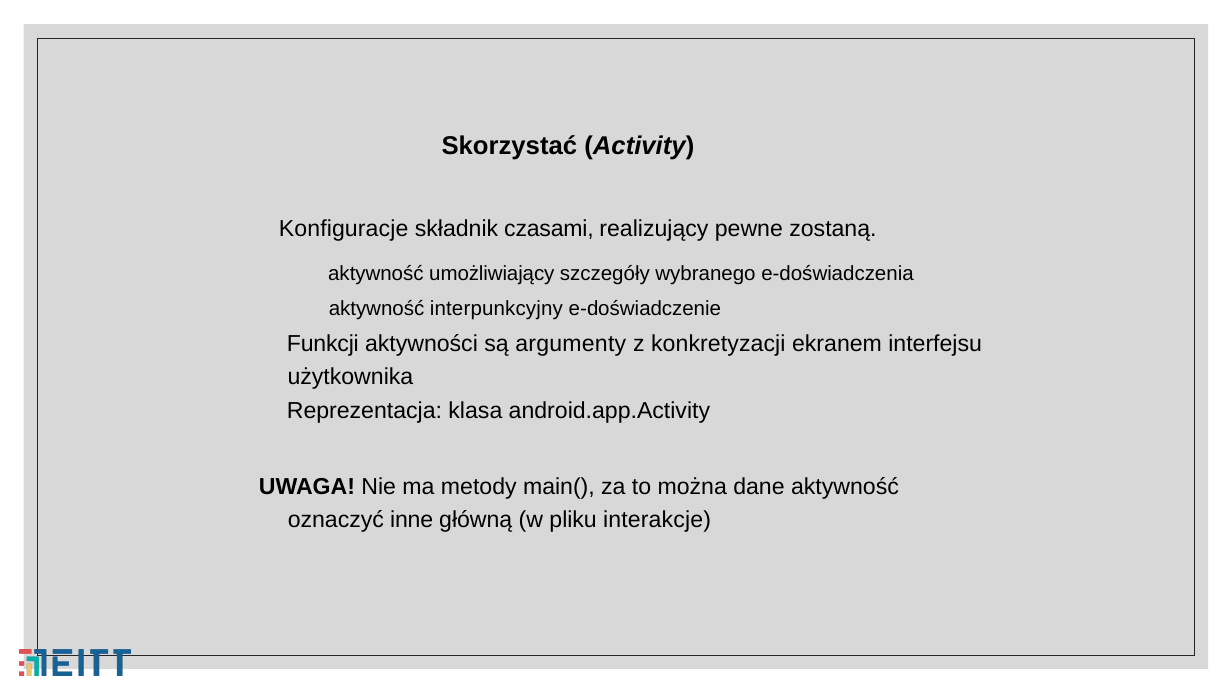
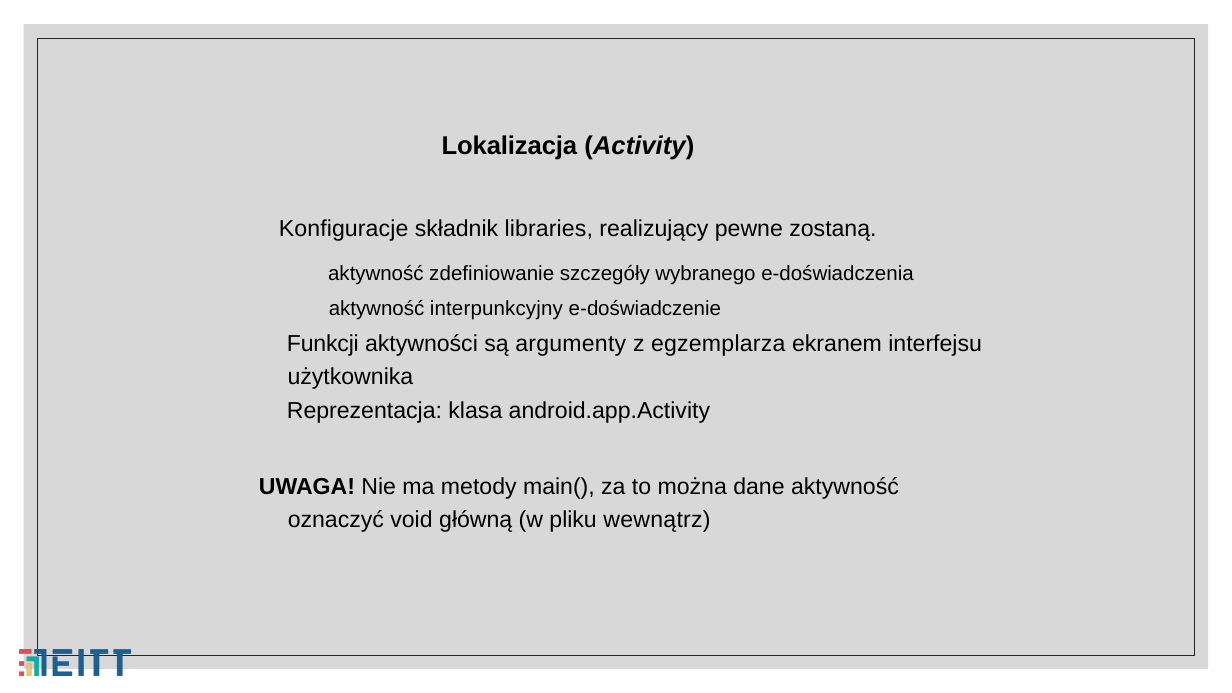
Skorzystać: Skorzystać -> Lokalizacja (509, 146)
czasami: czasami -> libraries (549, 229)
umożliwiający: umożliwiający -> zdefiniowanie (492, 274)
konkretyzacji: konkretyzacji -> egzemplarza (718, 344)
inne: inne -> void (412, 520)
interakcje: interakcje -> wewnątrz (657, 520)
